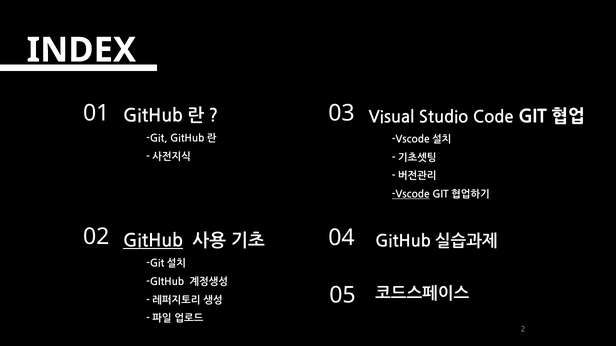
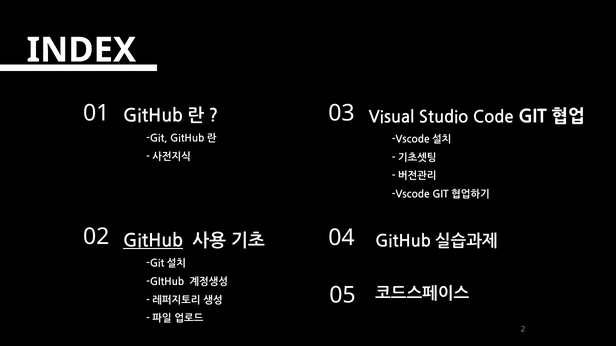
Vscode underline: present -> none (411, 195)
